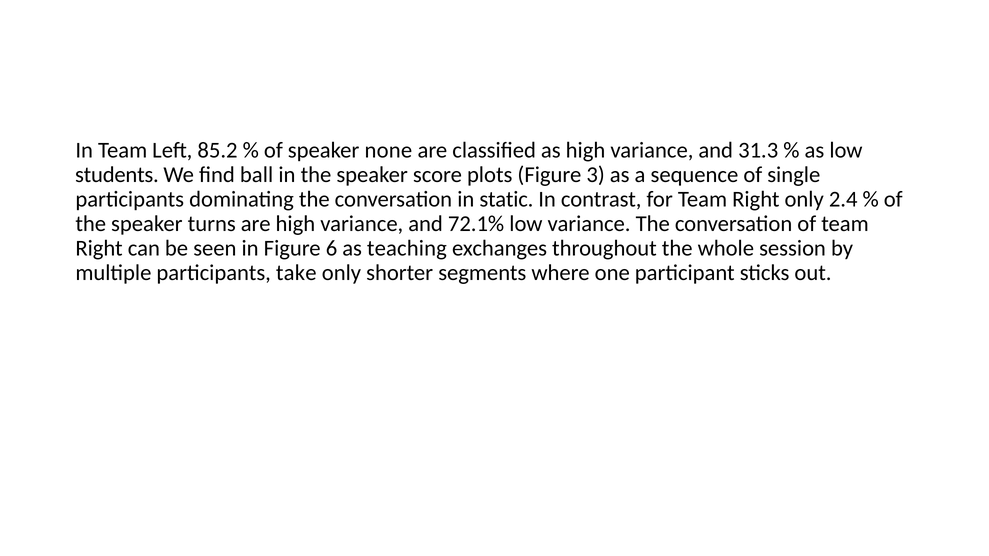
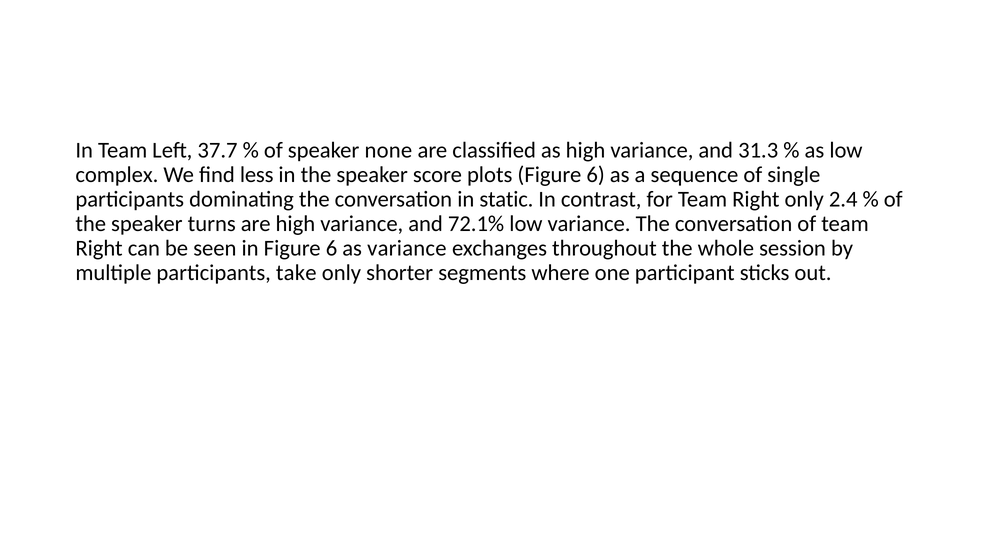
85.2: 85.2 -> 37.7 (218, 151)
students: students -> complex (117, 175)
ball: ball -> less (257, 175)
plots Figure 3: 3 -> 6 (596, 175)
as teaching: teaching -> variance (407, 248)
